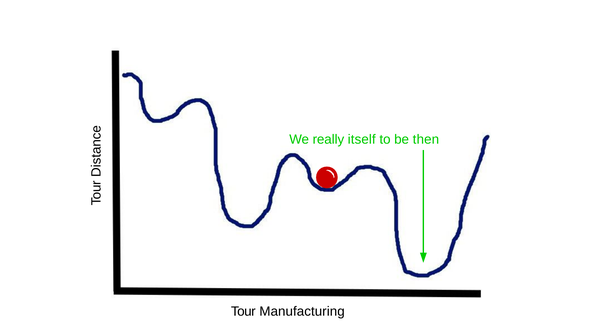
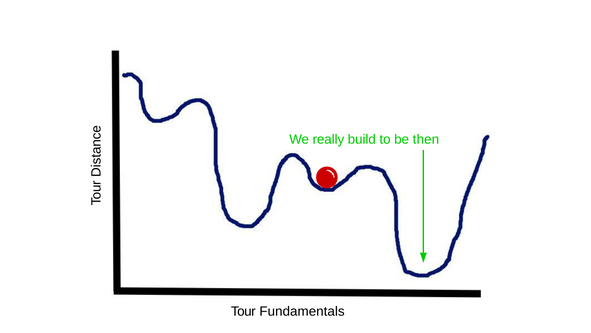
itself: itself -> build (362, 139)
Manufacturing: Manufacturing -> Fundamentals (302, 311)
